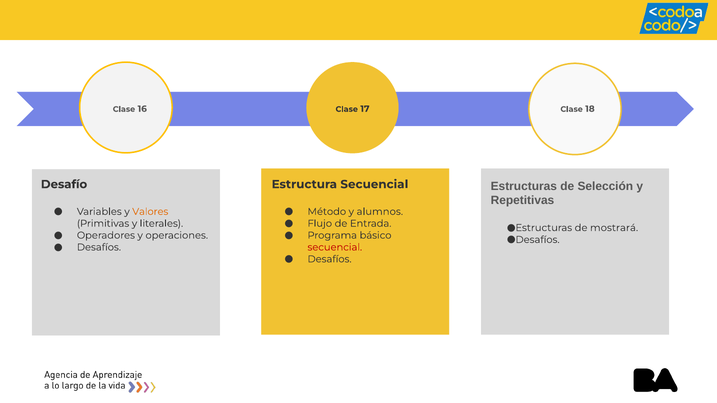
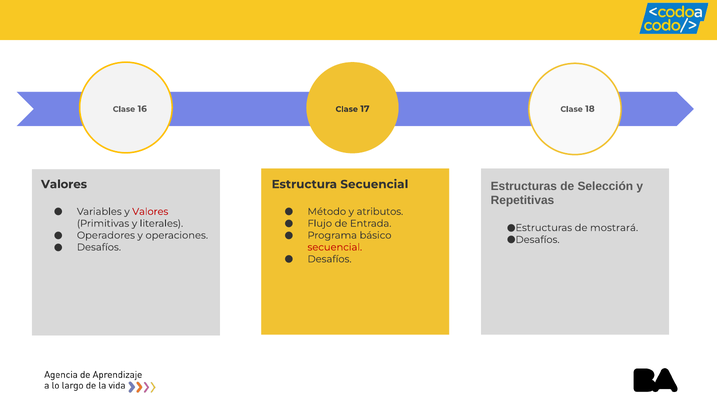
Desafío: Desafío -> Valores (64, 184)
Valores colour: orange -> red (150, 212)
alumnos: alumnos -> atributos (380, 212)
